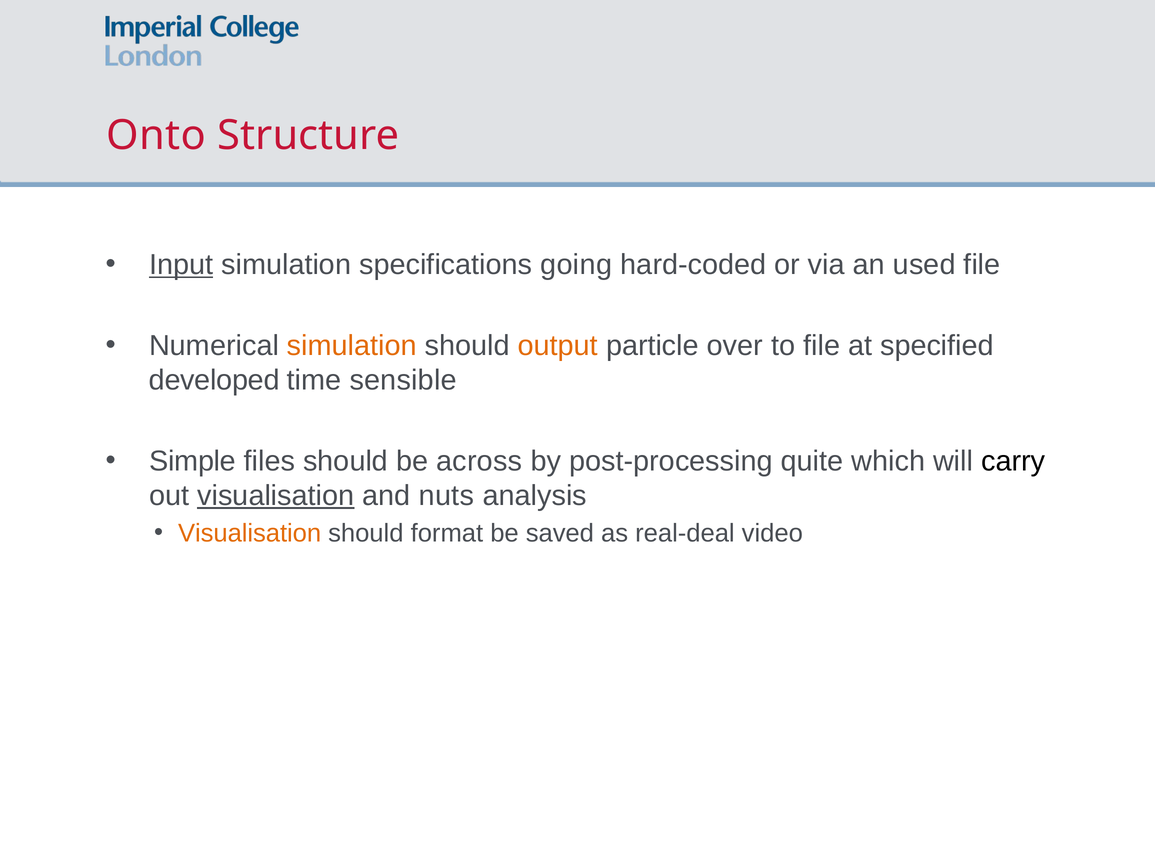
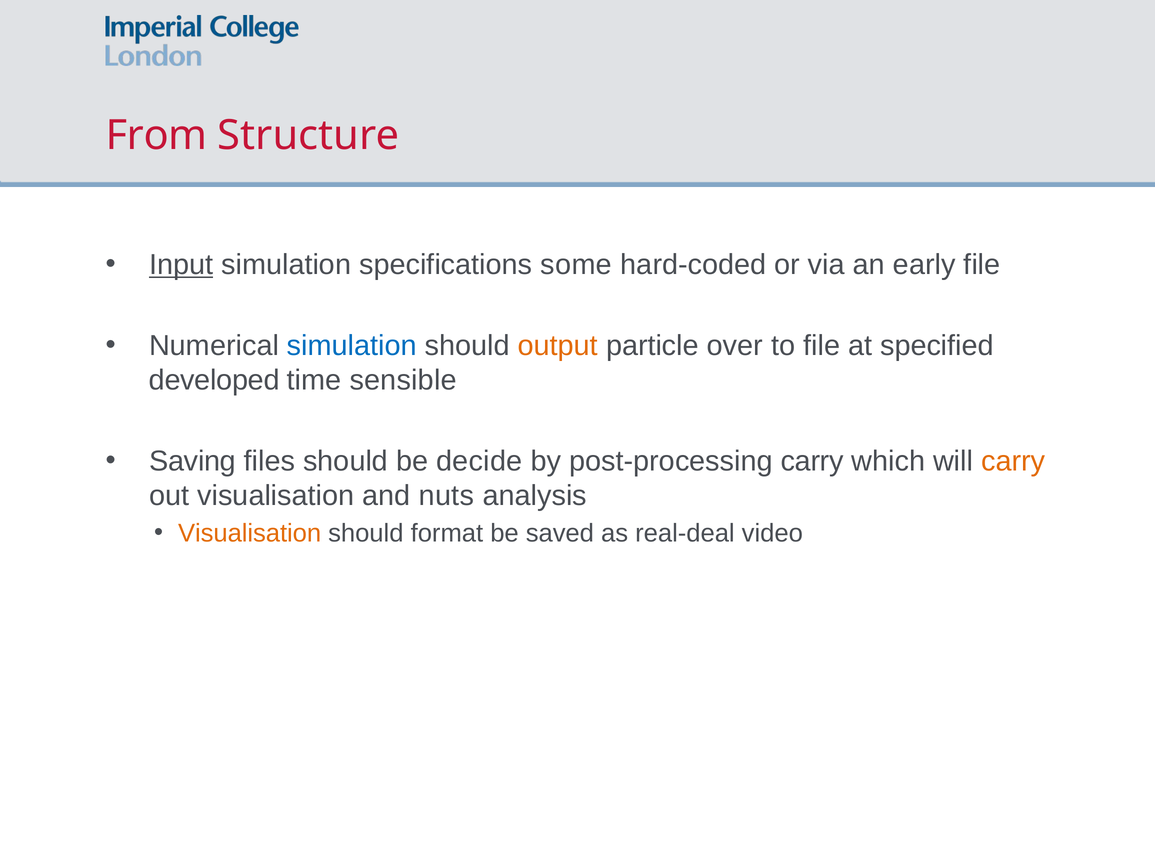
Onto: Onto -> From (156, 135)
going: going -> some (576, 265)
used: used -> early (924, 265)
simulation colour: orange -> blue (352, 346)
Simple: Simple -> Saving (193, 461)
across: across -> decide (479, 461)
post-processing quite: quite -> carry (812, 461)
carry colour: black -> orange (1013, 461)
visualisation underline: present -> none (276, 496)
